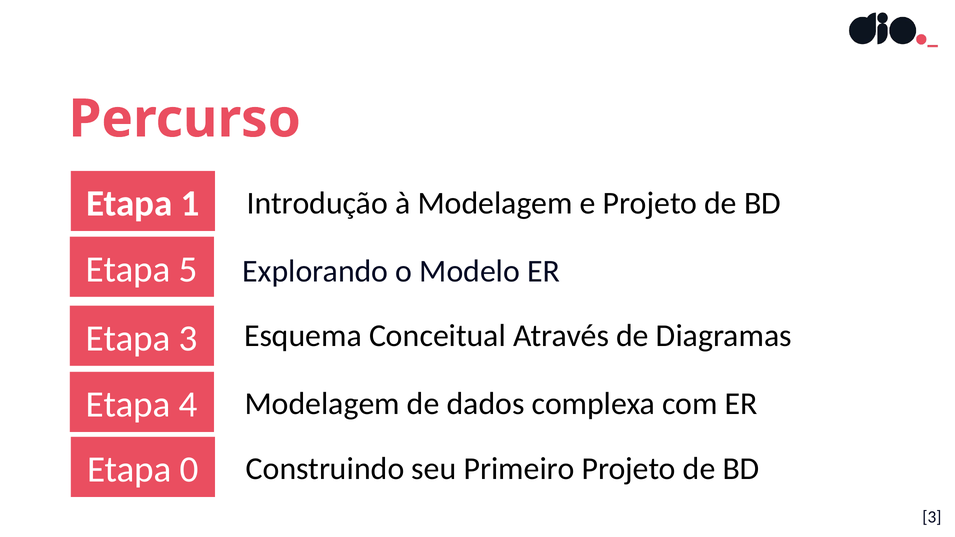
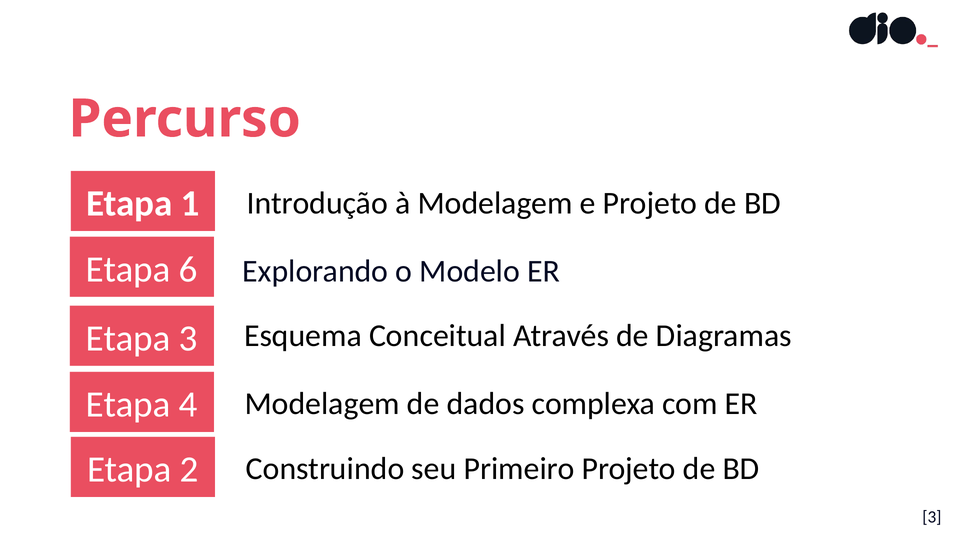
5: 5 -> 6 (188, 270)
0: 0 -> 2 (189, 470)
